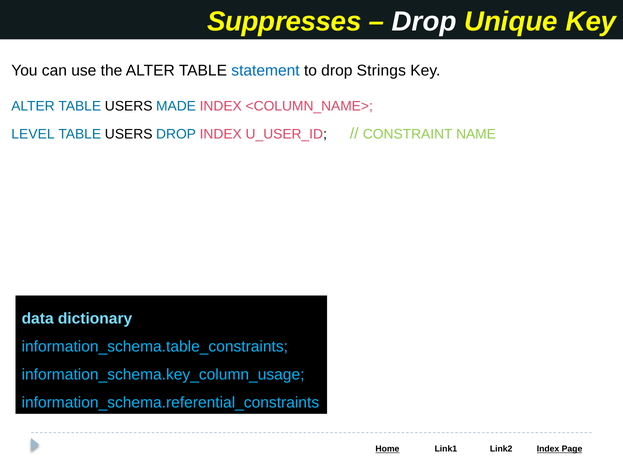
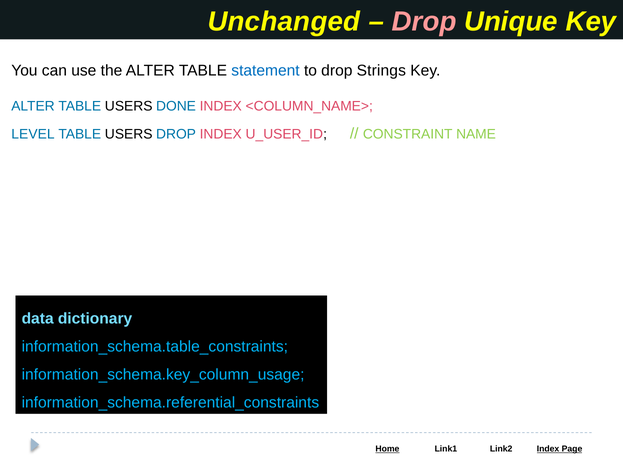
Suppresses: Suppresses -> Unchanged (284, 22)
Drop colour: white -> pink (424, 22)
MADE: MADE -> DONE (176, 106)
